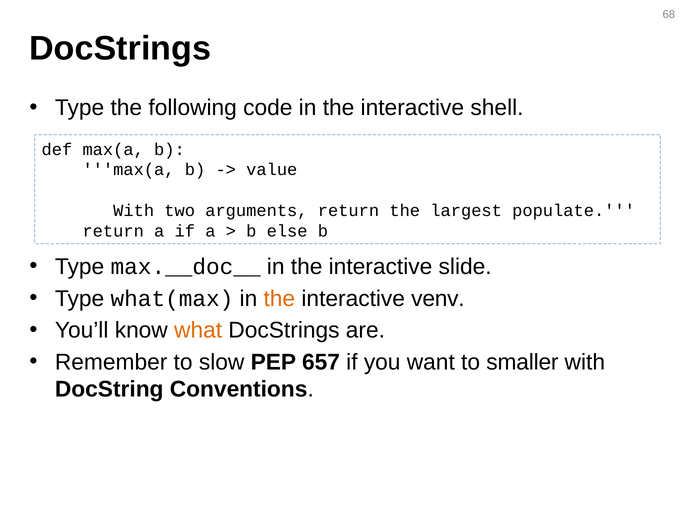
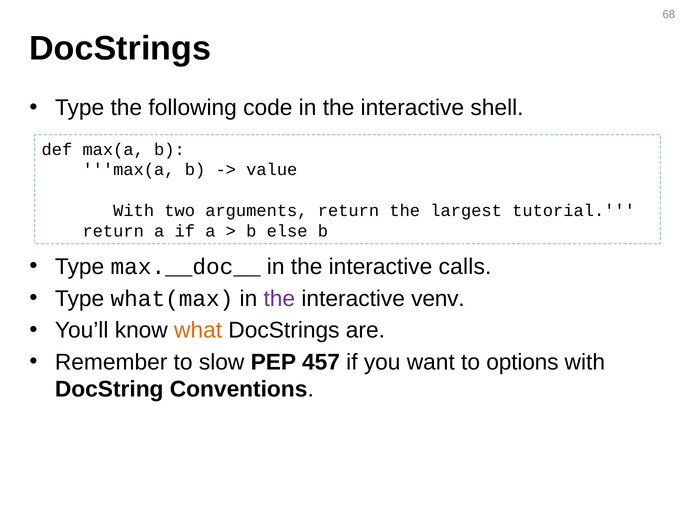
populate: populate -> tutorial (574, 211)
slide: slide -> calls (465, 267)
the colour: orange -> purple (279, 299)
657: 657 -> 457 (321, 362)
smaller: smaller -> options (522, 362)
